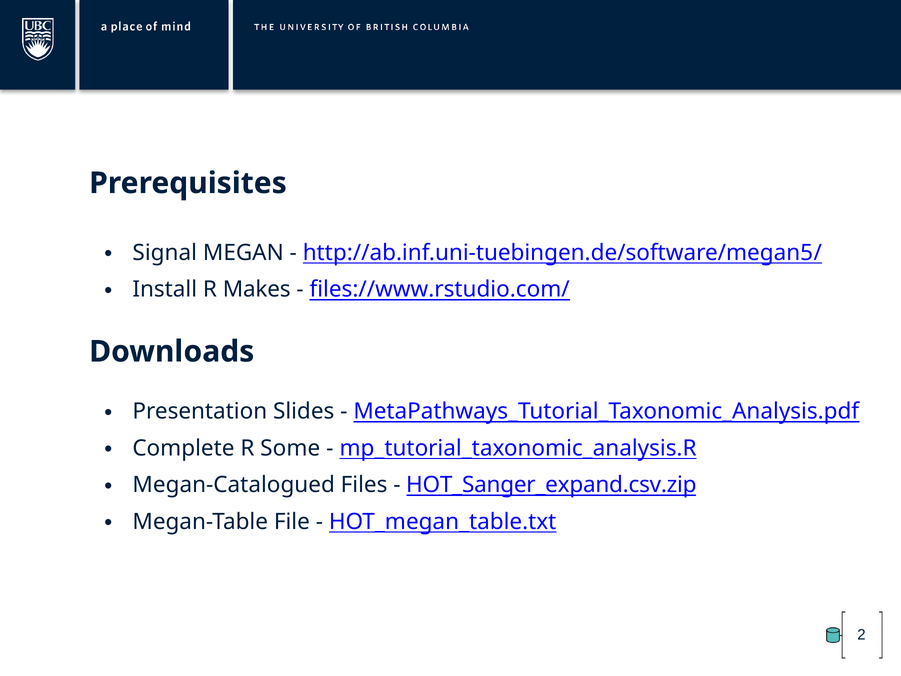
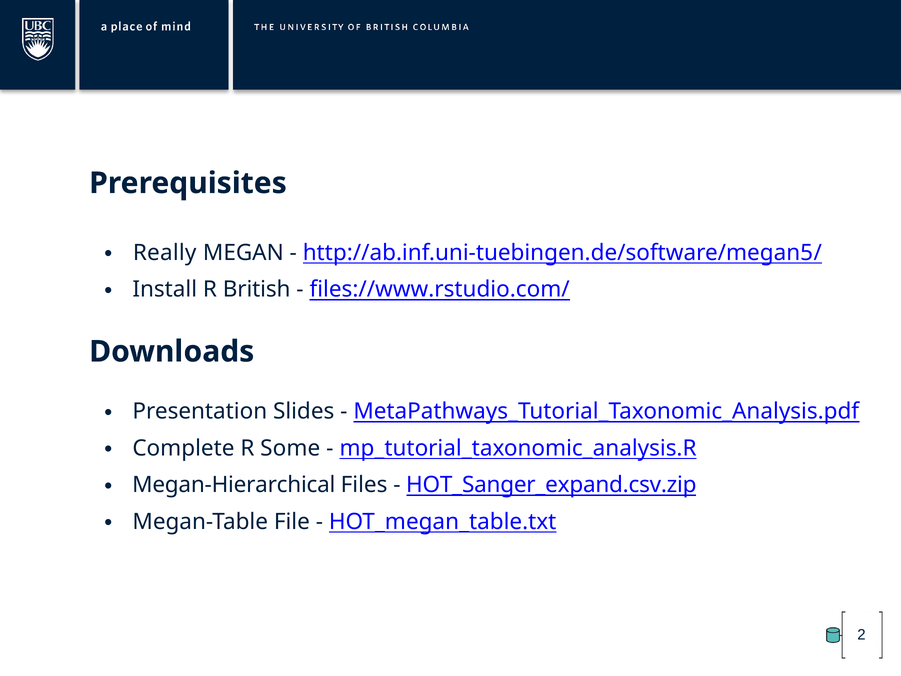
Signal: Signal -> Really (165, 253)
Makes: Makes -> British (257, 289)
Megan-Catalogued: Megan-Catalogued -> Megan-Hierarchical (234, 485)
